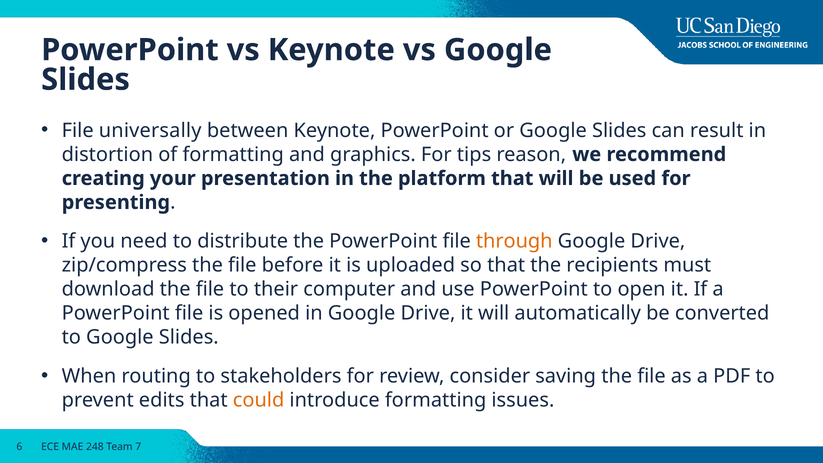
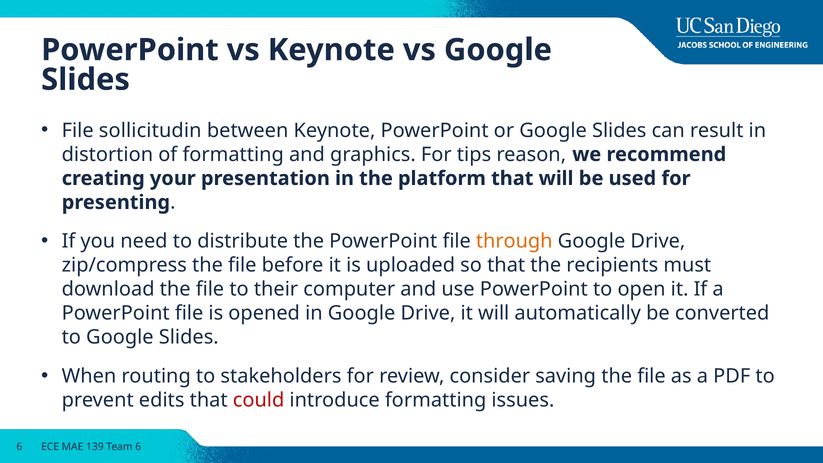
universally: universally -> sollicitudin (150, 130)
could colour: orange -> red (259, 400)
248: 248 -> 139 (95, 447)
Team 7: 7 -> 6 (138, 447)
